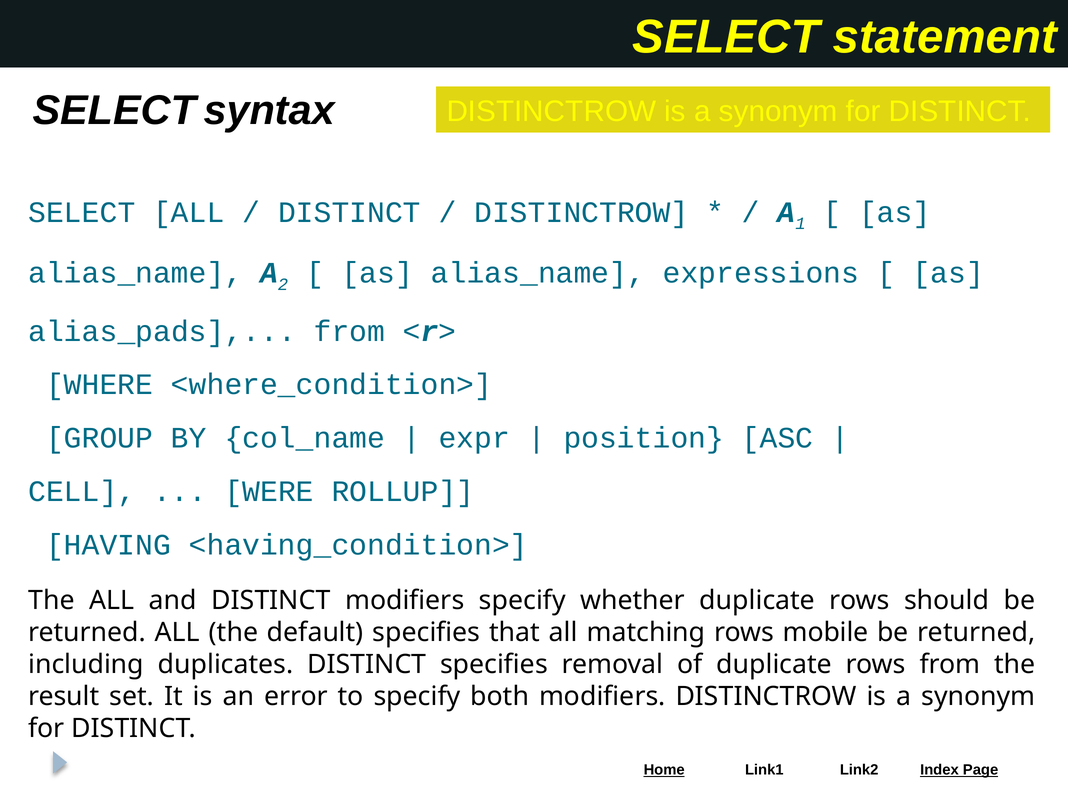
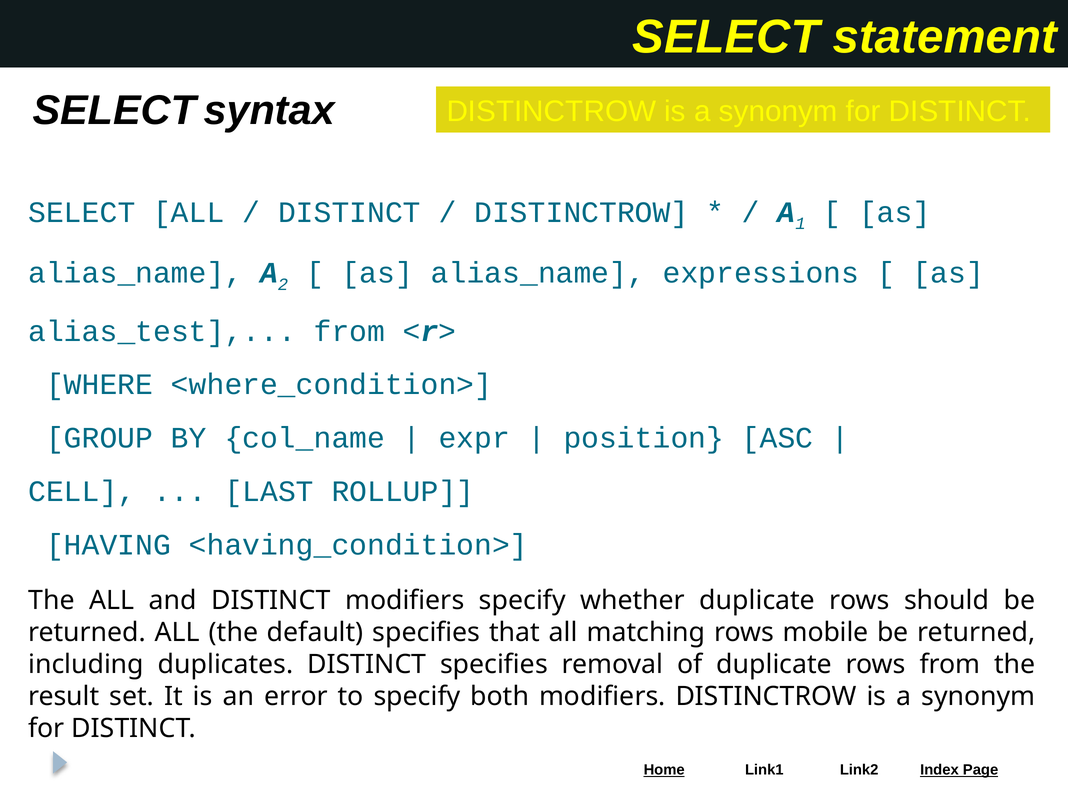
alias_pads: alias_pads -> alias_test (162, 331)
WERE: WERE -> LAST (269, 491)
